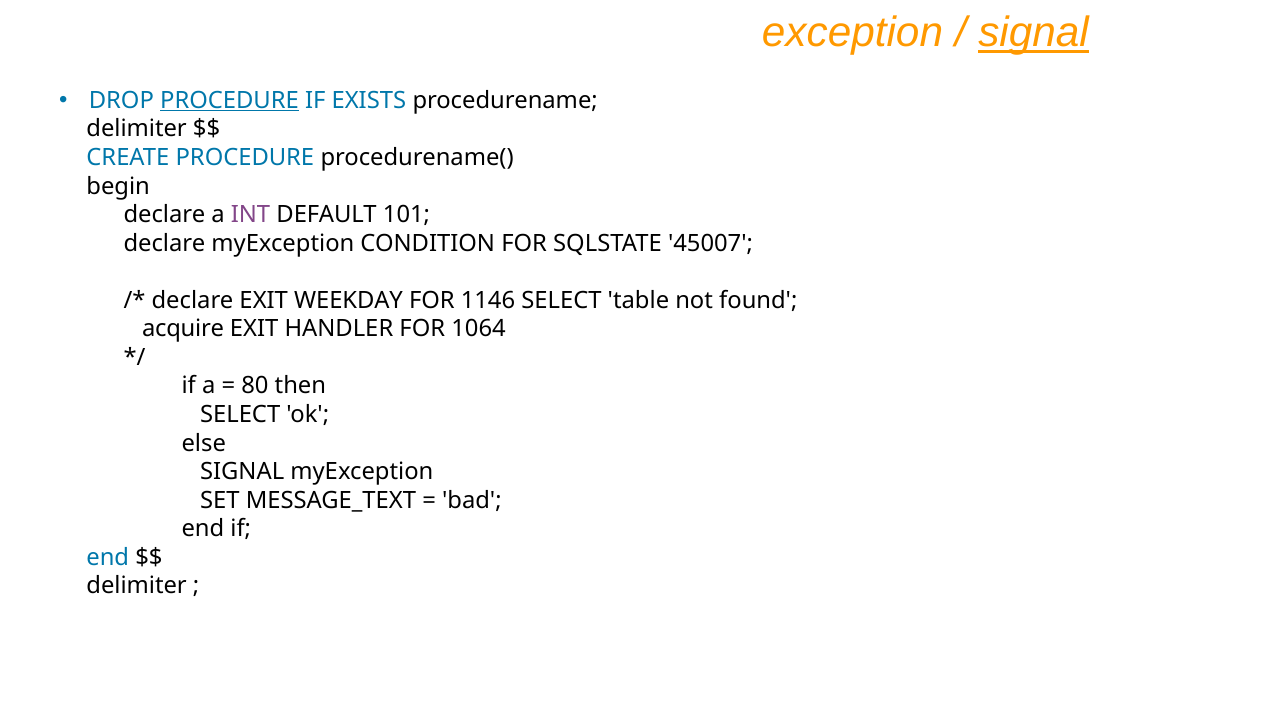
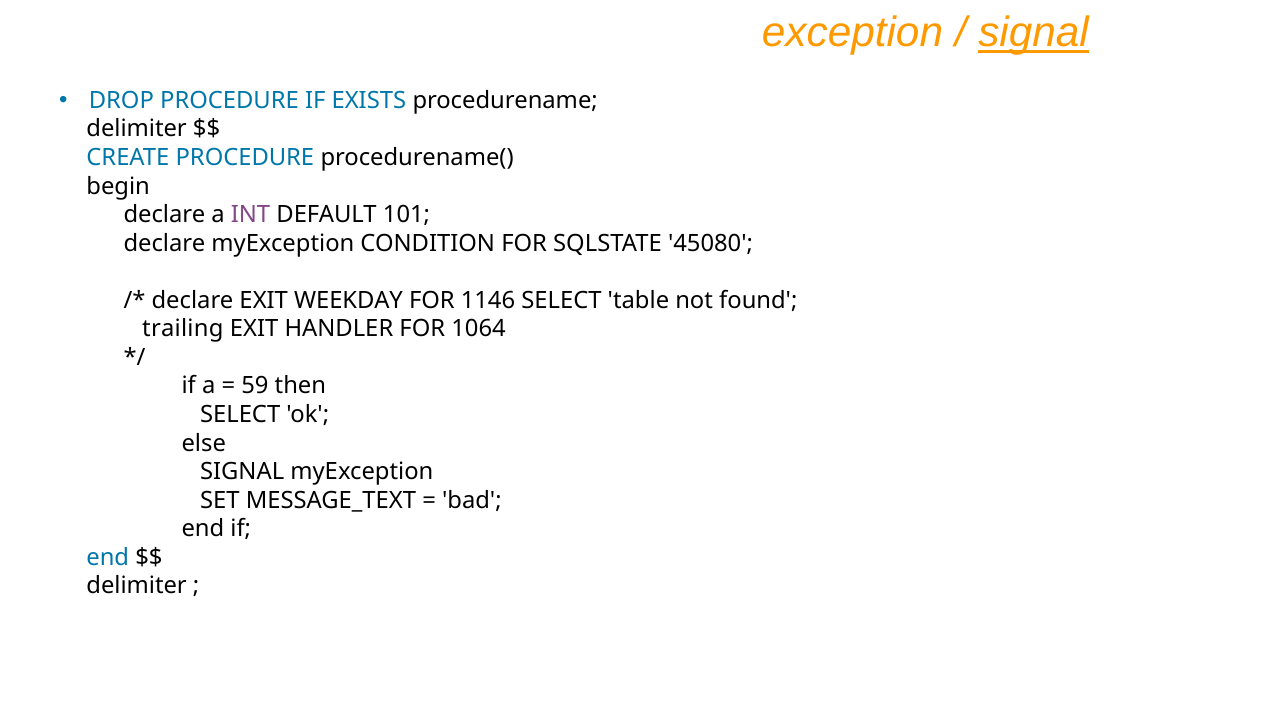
PROCEDURE underline: present -> none (230, 100)
45007: 45007 -> 45080 (711, 243)
acquire: acquire -> trailing (183, 329)
80: 80 -> 59 (255, 386)
